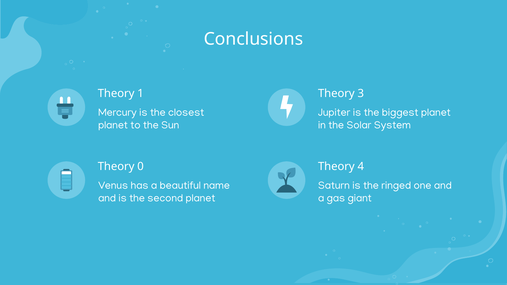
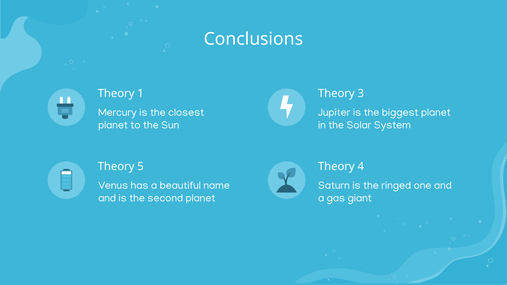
0: 0 -> 5 (141, 167)
